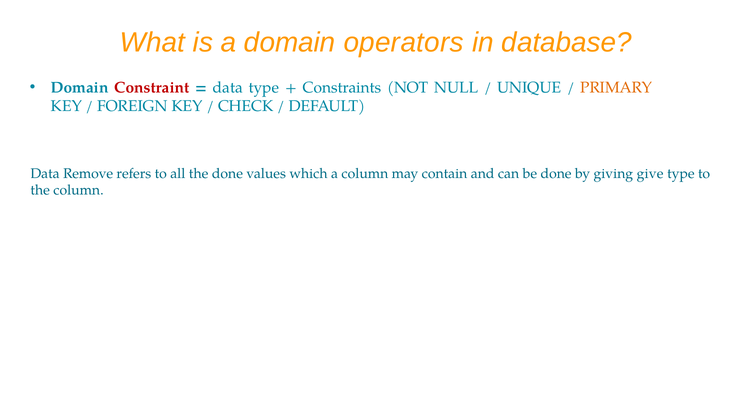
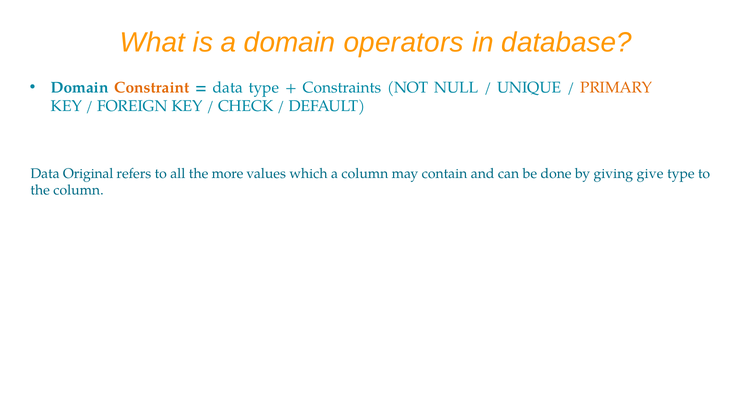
Constraint colour: red -> orange (152, 88)
Remove: Remove -> Original (88, 174)
the done: done -> more (228, 174)
